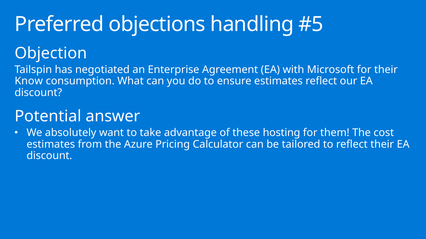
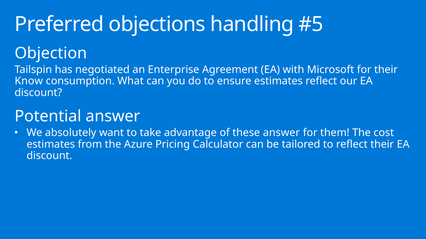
these hosting: hosting -> answer (281, 133)
